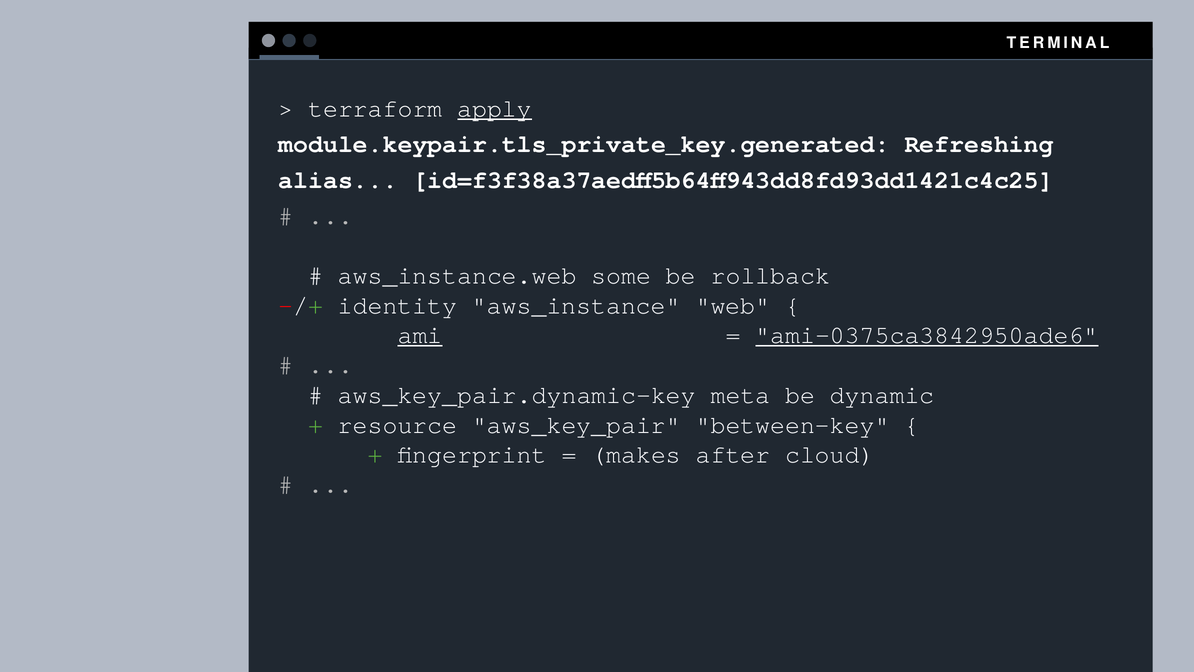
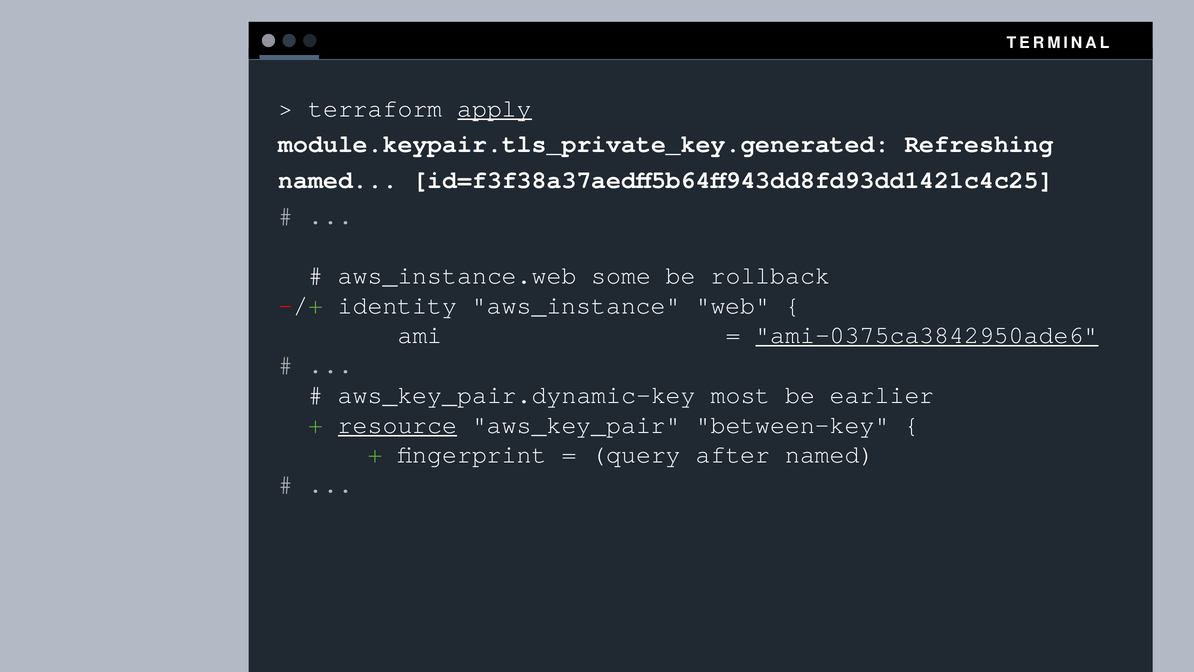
alias: alias -> named (338, 180)
ami underline: present -> none (420, 335)
meta: meta -> most (741, 395)
dynamic: dynamic -> earlier (882, 395)
resource underline: none -> present (398, 425)
makes: makes -> query (636, 454)
after cloud: cloud -> named (830, 454)
